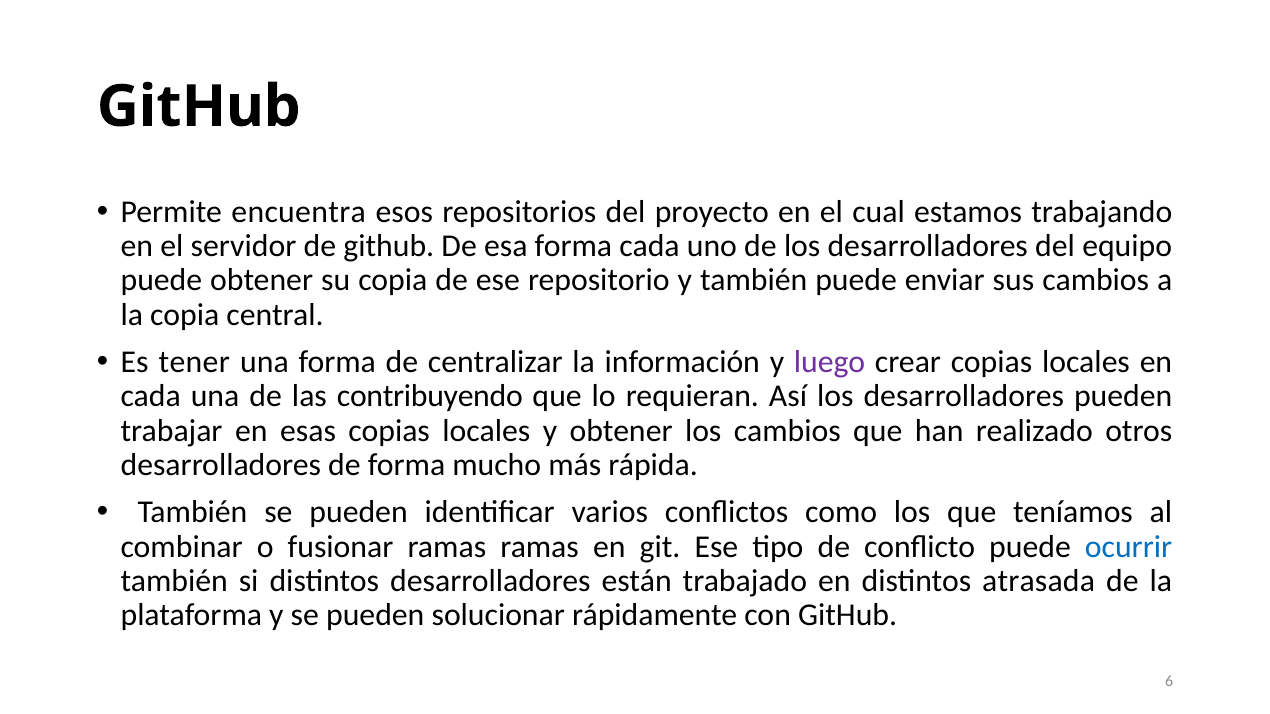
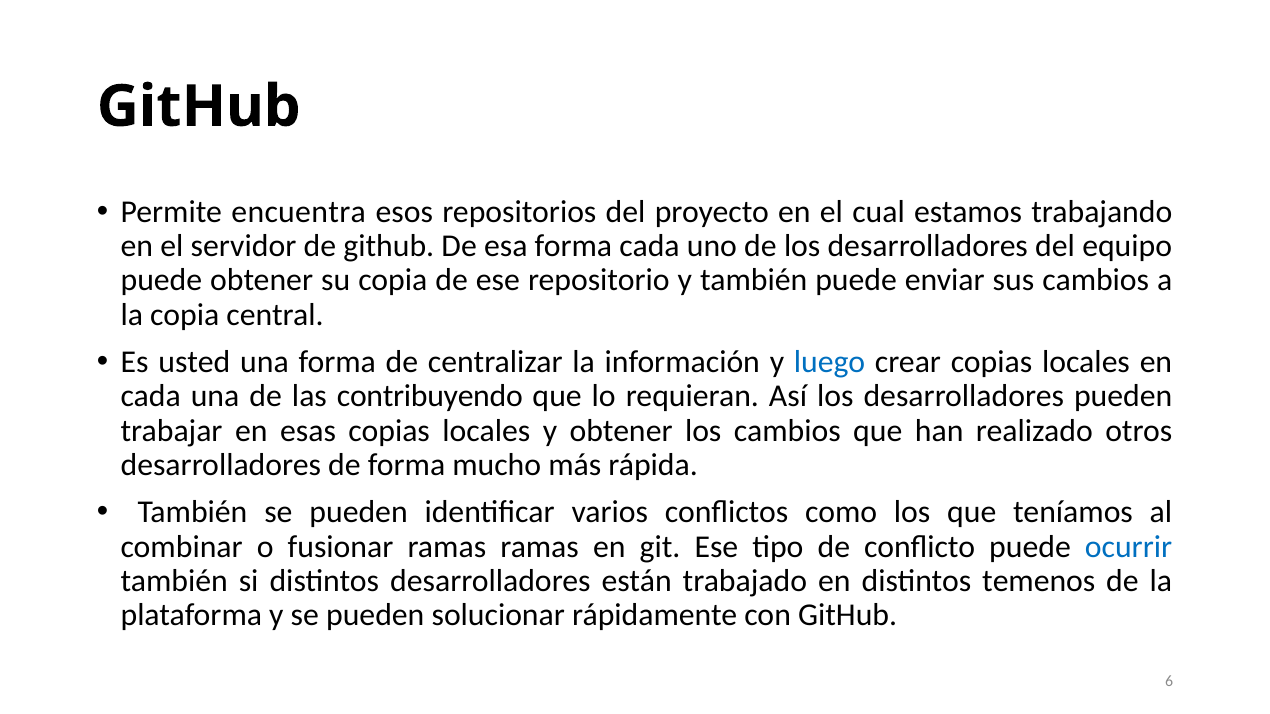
tener: tener -> usted (194, 362)
luego colour: purple -> blue (830, 362)
atrasada: atrasada -> temenos (1039, 581)
